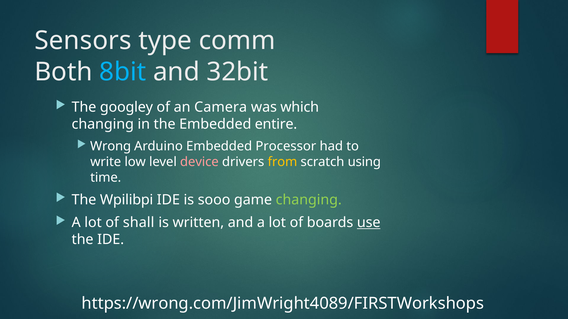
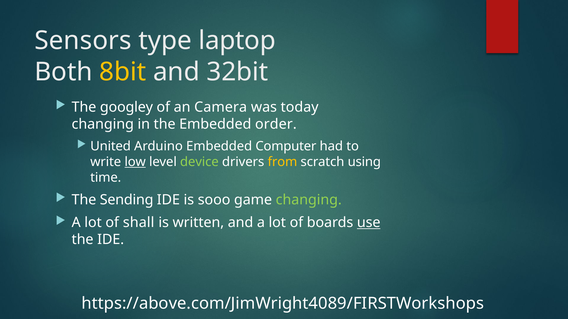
comm: comm -> laptop (237, 41)
8bit colour: light blue -> yellow (123, 72)
which: which -> today (300, 107)
entire: entire -> order (276, 124)
Wrong: Wrong -> United (111, 146)
Processor: Processor -> Computer (286, 146)
low underline: none -> present (135, 162)
device colour: pink -> light green (199, 162)
Wpilibpi: Wpilibpi -> Sending (127, 200)
https://wrong.com/JimWright4089/FIRSTWorkshops: https://wrong.com/JimWright4089/FIRSTWorkshops -> https://above.com/JimWright4089/FIRSTWorkshops (283, 304)
